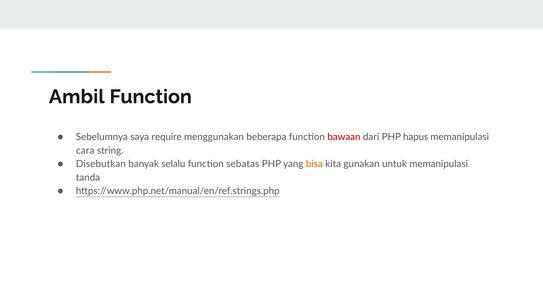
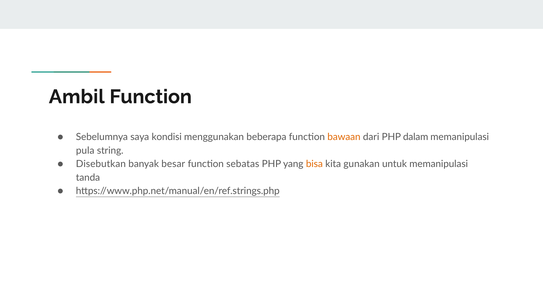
require: require -> kondisi (167, 137)
bawaan colour: red -> orange (344, 137)
hapus: hapus -> dalam (416, 137)
cara: cara -> pula (85, 151)
selalu: selalu -> besar (173, 164)
